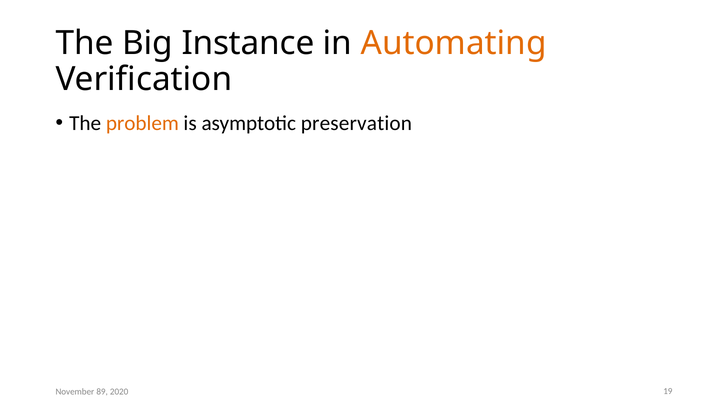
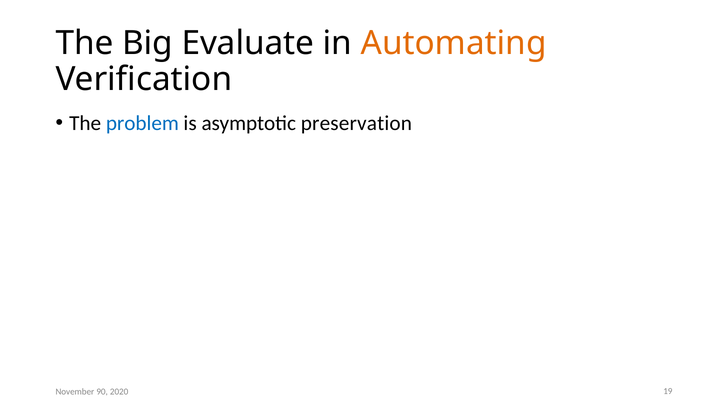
Instance: Instance -> Evaluate (248, 43)
problem colour: orange -> blue (142, 123)
89: 89 -> 90 (102, 391)
